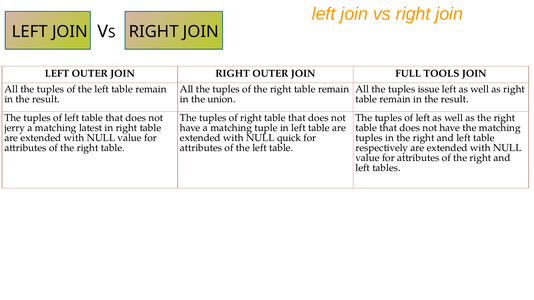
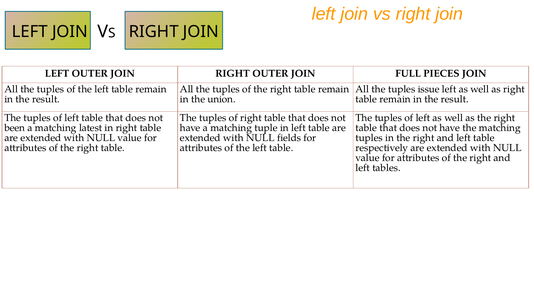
TOOLS: TOOLS -> PIECES (441, 74)
jerry: jerry -> been (15, 128)
quick: quick -> fields (289, 138)
